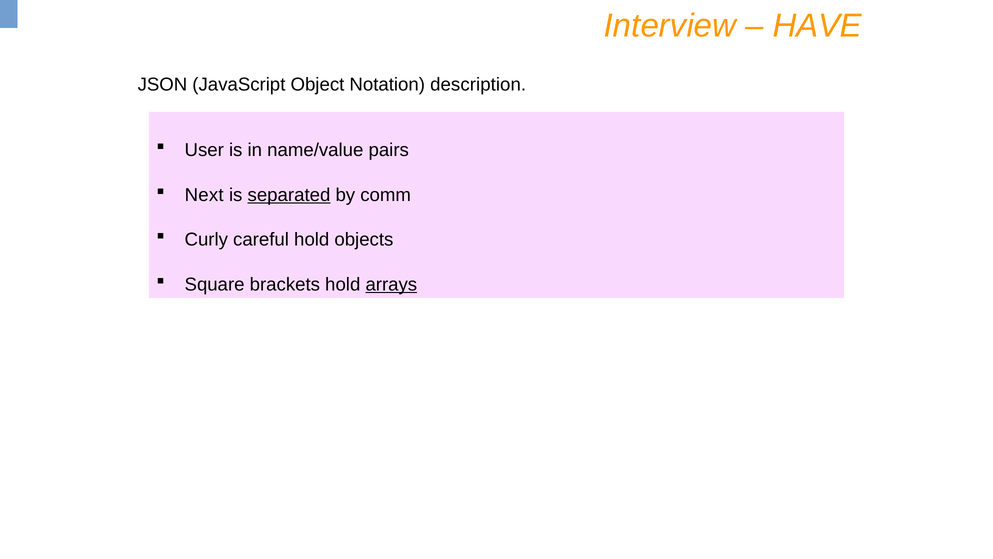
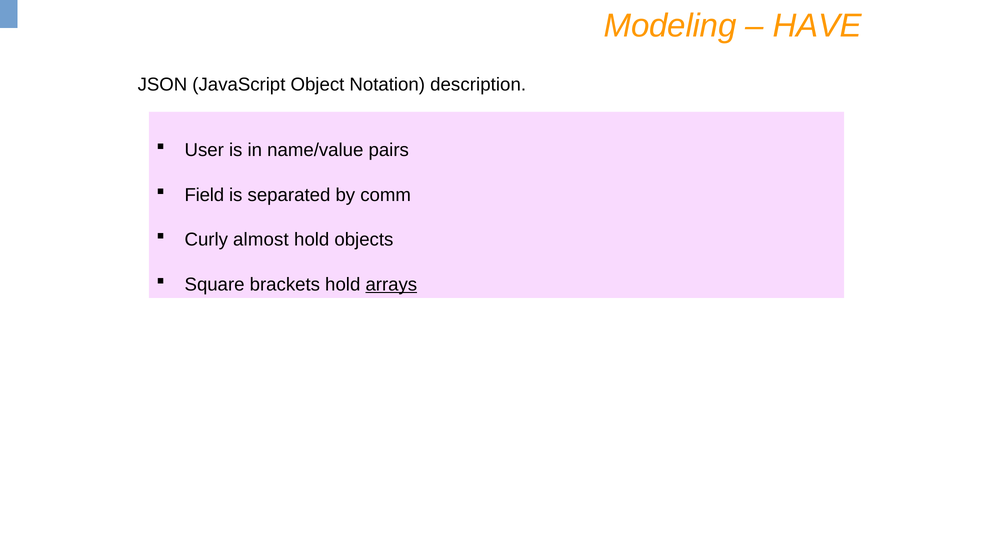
Interview: Interview -> Modeling (670, 26)
Next: Next -> Field (204, 195)
separated underline: present -> none (289, 195)
careful: careful -> almost (261, 240)
